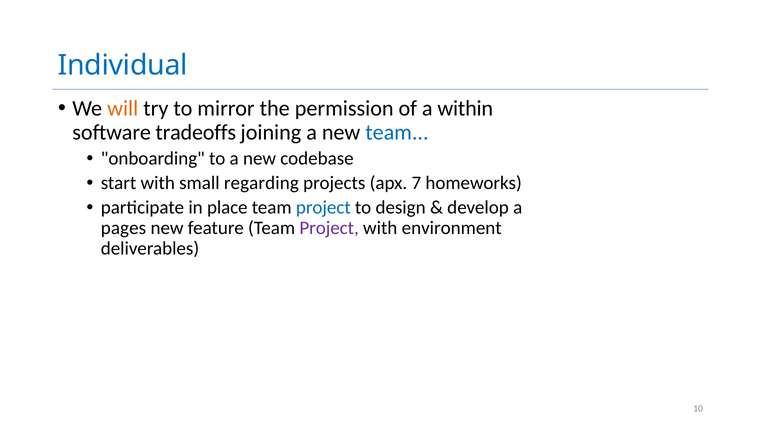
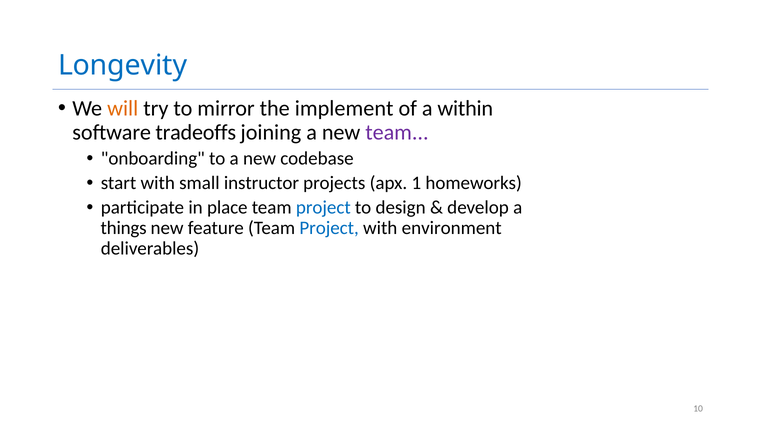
Individual: Individual -> Longevity (123, 65)
permission: permission -> implement (344, 108)
team colour: blue -> purple (397, 132)
regarding: regarding -> instructor (261, 183)
7: 7 -> 1 (416, 183)
pages: pages -> things (124, 228)
Project colour: purple -> blue (329, 228)
